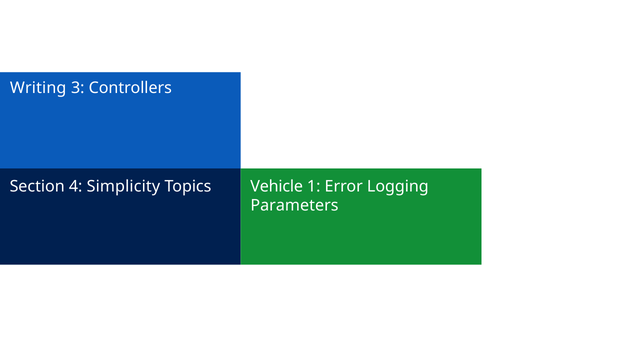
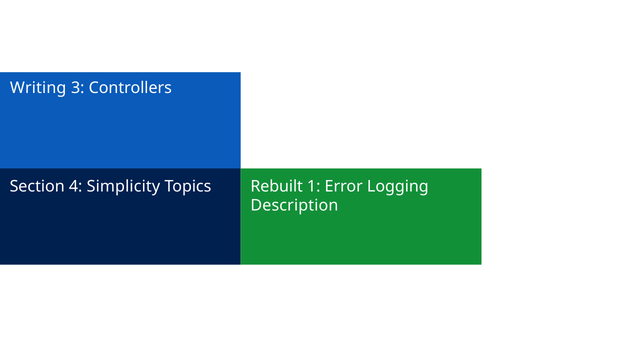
Vehicle: Vehicle -> Rebuilt (277, 187)
Parameters: Parameters -> Description (294, 206)
